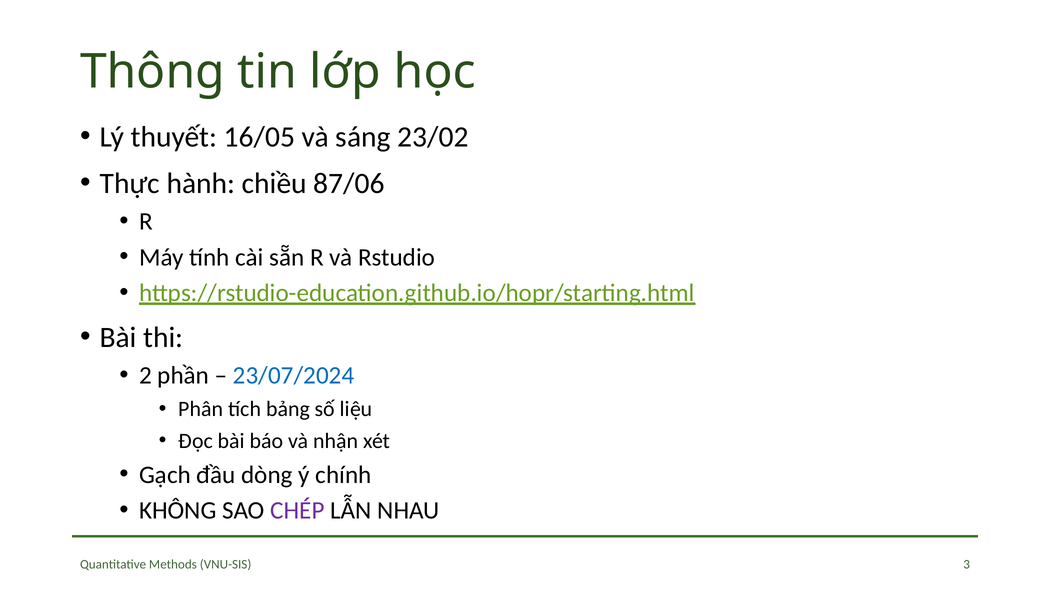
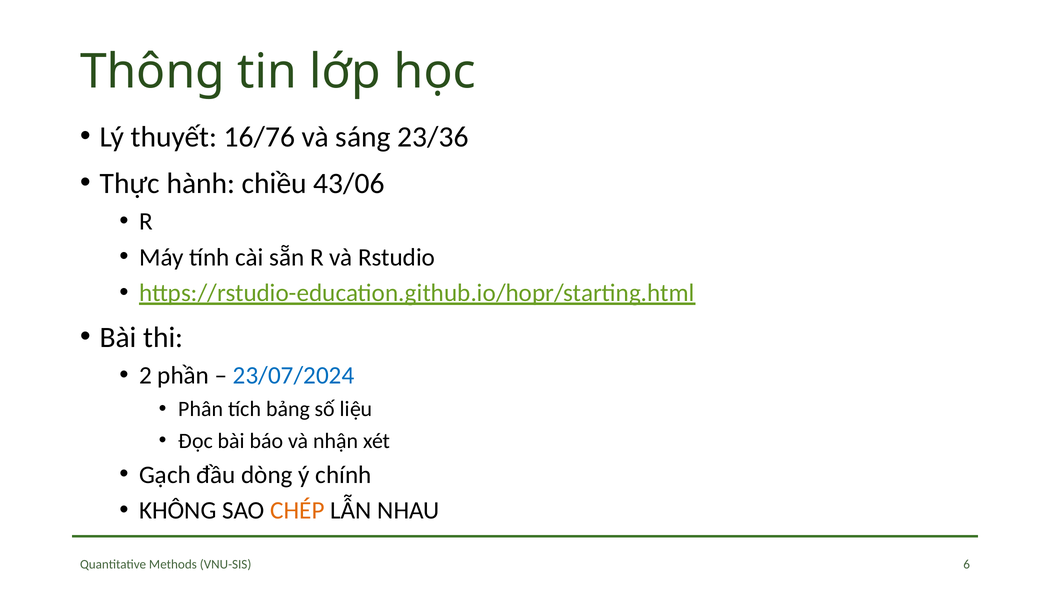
16/05: 16/05 -> 16/76 (259, 137)
23/02: 23/02 -> 23/36 (433, 137)
87/06: 87/06 -> 43/06 (349, 183)
CHÉP colour: purple -> orange (297, 510)
3: 3 -> 6 (967, 564)
